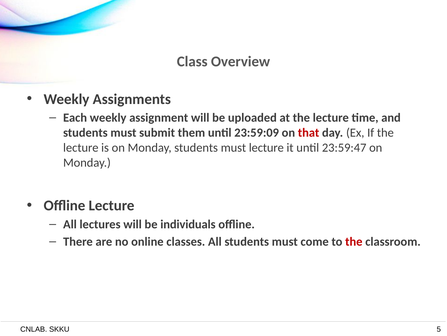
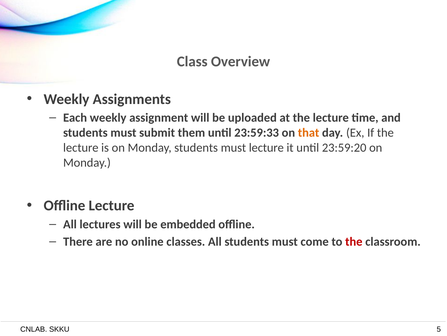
23:59:09: 23:59:09 -> 23:59:33 (257, 132)
that colour: red -> orange (309, 132)
23:59:47: 23:59:47 -> 23:59:20 (344, 147)
individuals: individuals -> embedded (188, 224)
